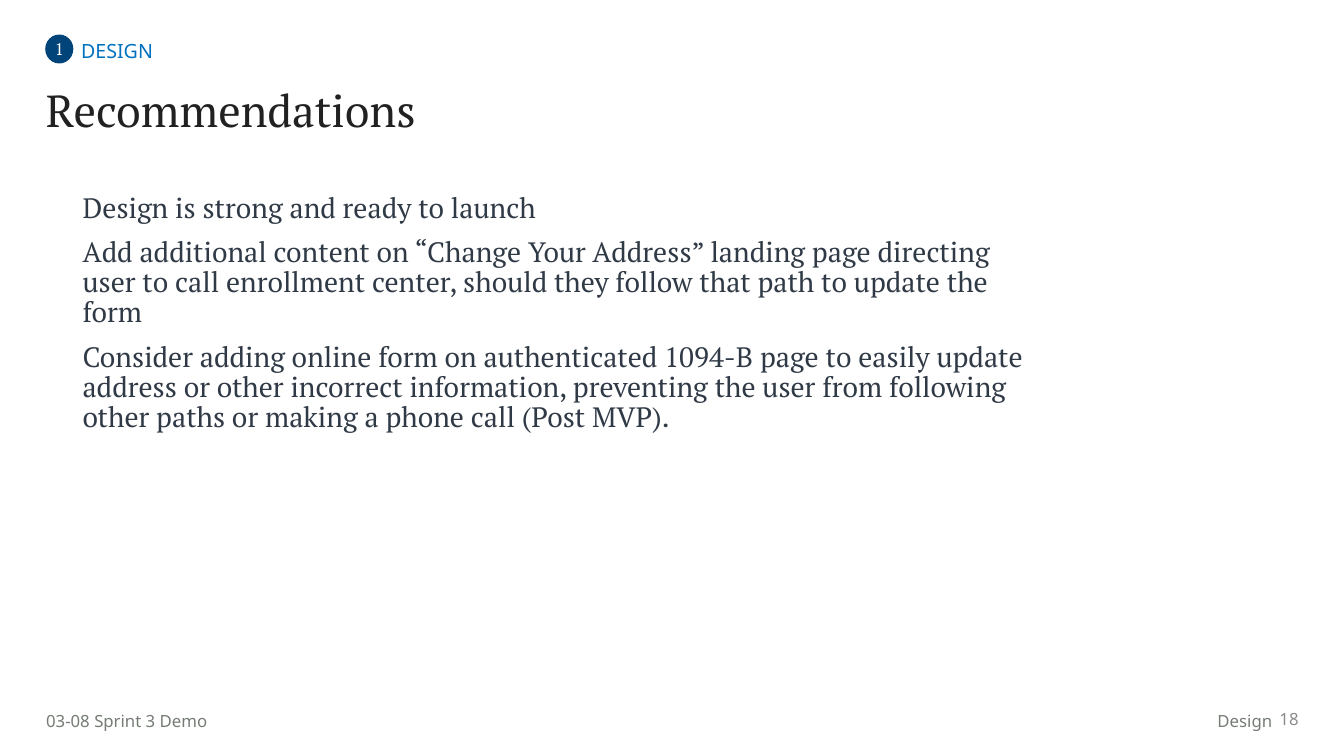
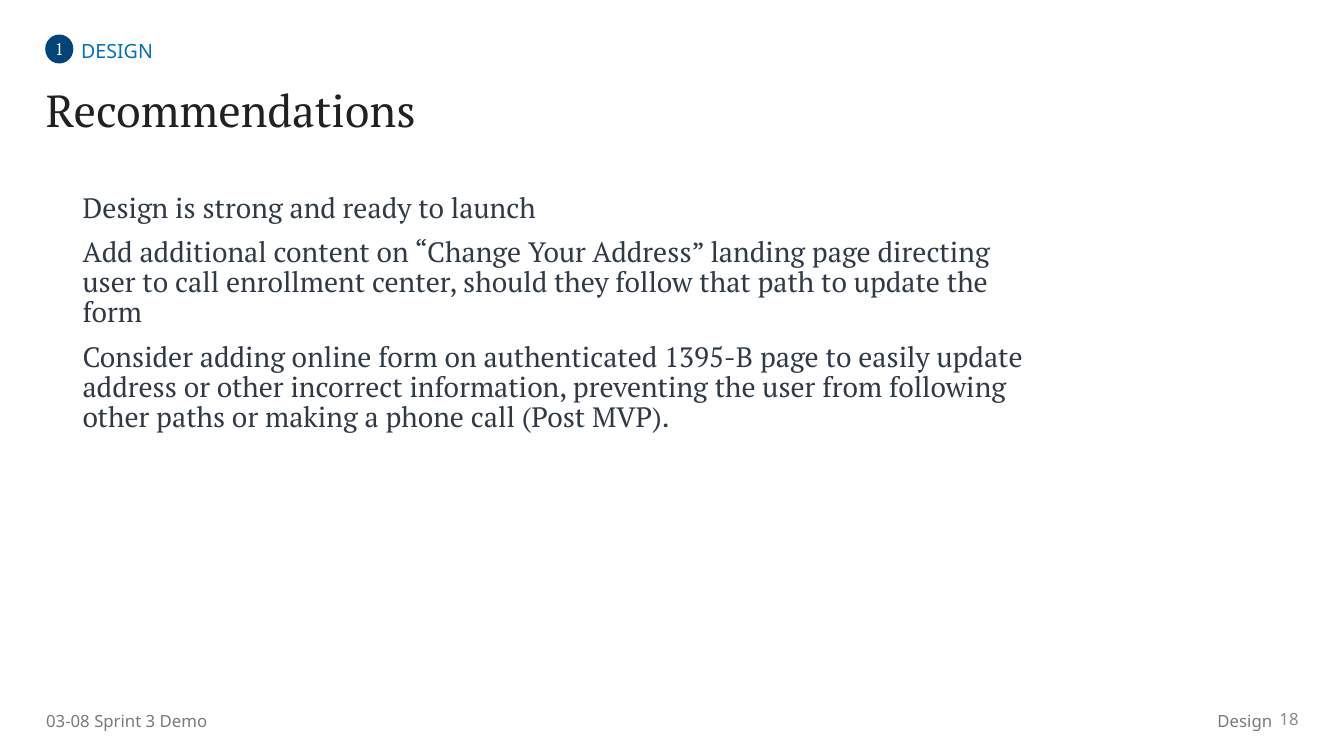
1094-B: 1094-B -> 1395-B (709, 358)
